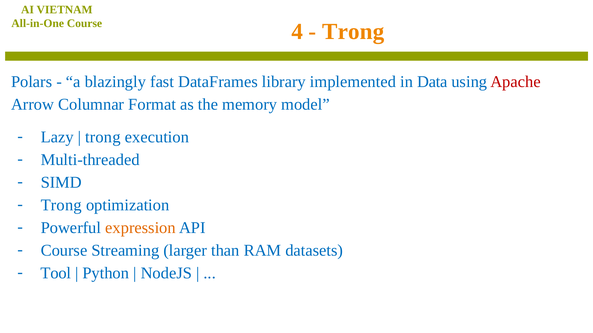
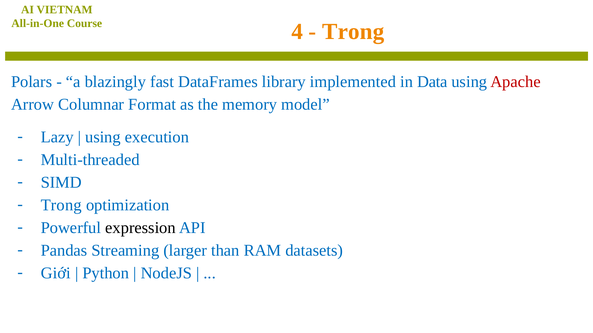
trong: trong -> using (103, 137)
expression colour: orange -> black (140, 228)
Course: Course -> Pandas (64, 251)
Tool: Tool -> Giới (56, 274)
